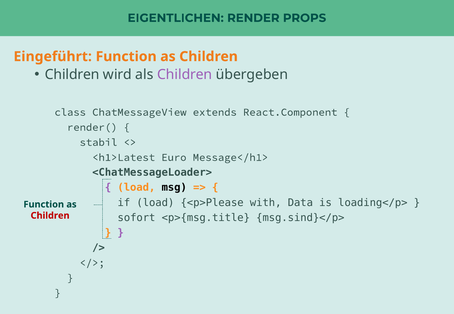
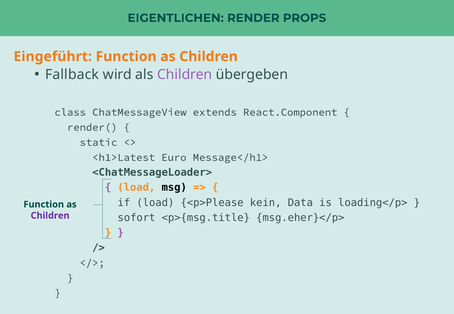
Children: Children -> Fallback (72, 75)
stabil: stabil -> static (98, 142)
with: with -> kein (266, 203)
msg.sind}</p>: msg.sind}</p> -> msg.eher}</p> (300, 218)
Children colour: red -> purple (50, 216)
